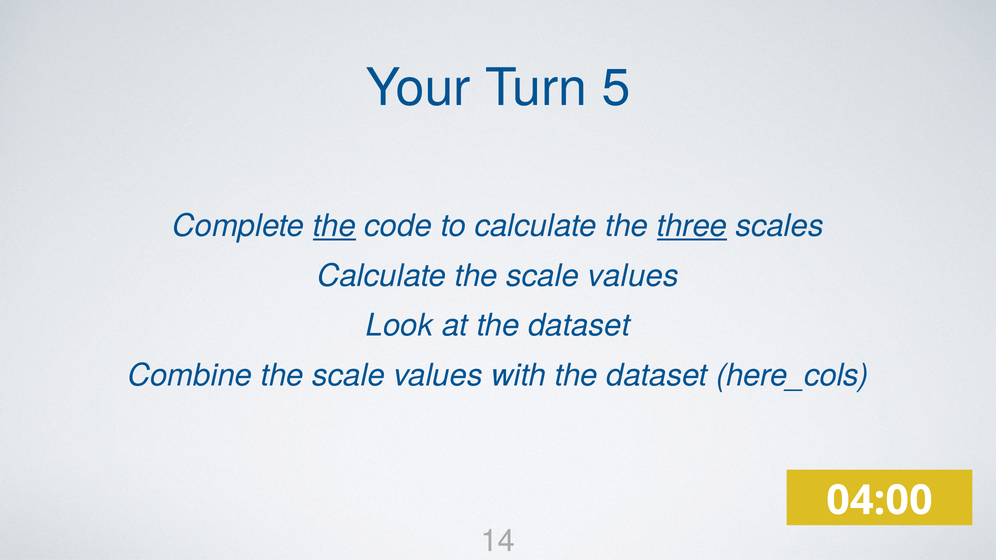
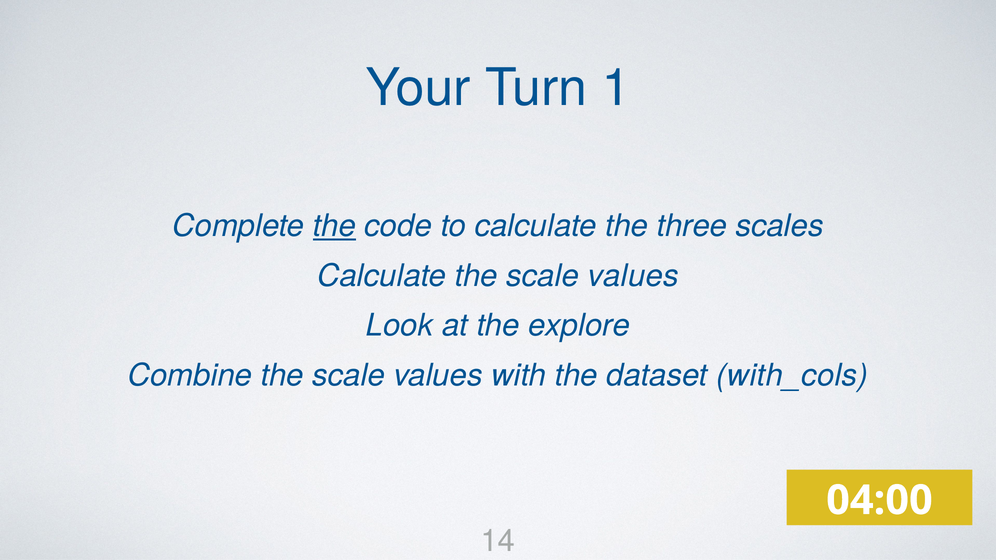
5: 5 -> 1 (616, 88)
three underline: present -> none (692, 226)
at the dataset: dataset -> explore (579, 326)
here_cols: here_cols -> with_cols (792, 376)
